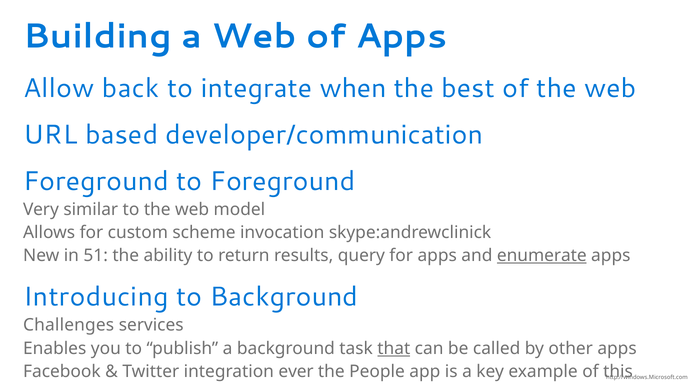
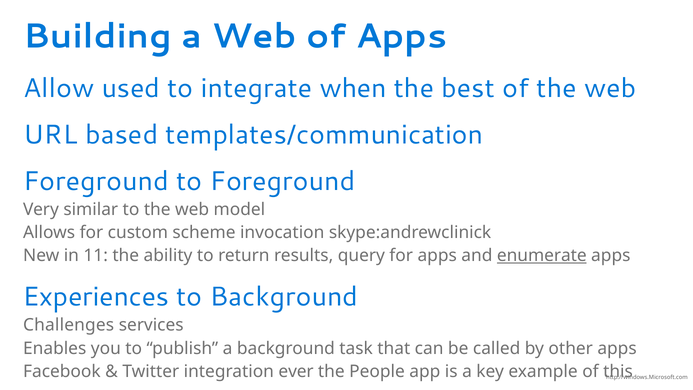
back: back -> used (131, 88)
developer/communication: developer/communication -> templates/communication (324, 135)
51: 51 -> 11 (96, 256)
Introducing: Introducing -> Experiences (96, 297)
that underline: present -> none (394, 348)
